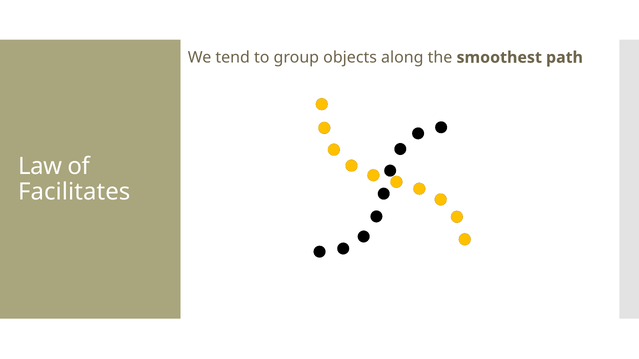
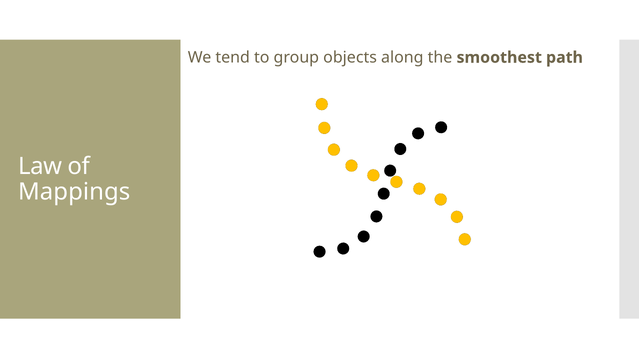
Facilitates: Facilitates -> Mappings (74, 192)
